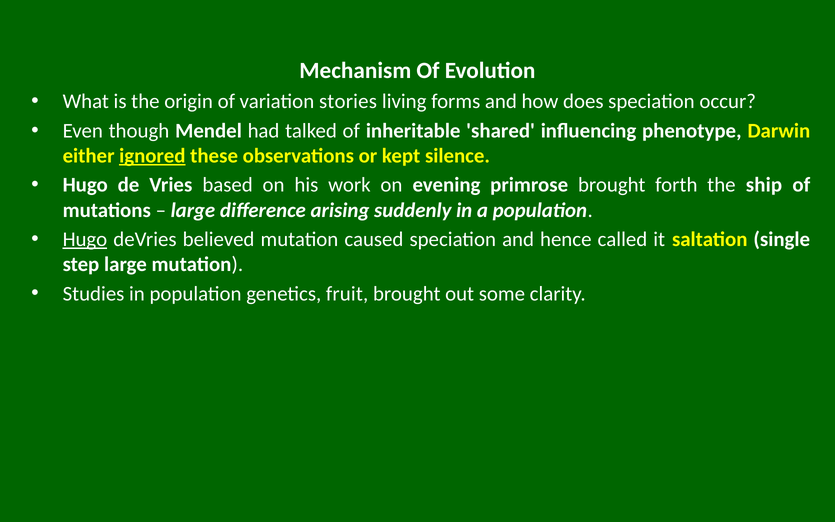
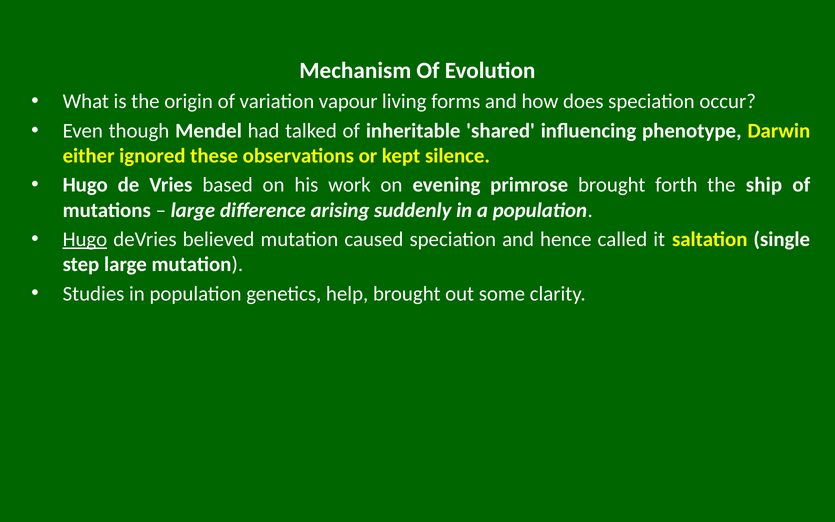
stories: stories -> vapour (348, 102)
ignored underline: present -> none (152, 156)
fruit: fruit -> help (347, 294)
